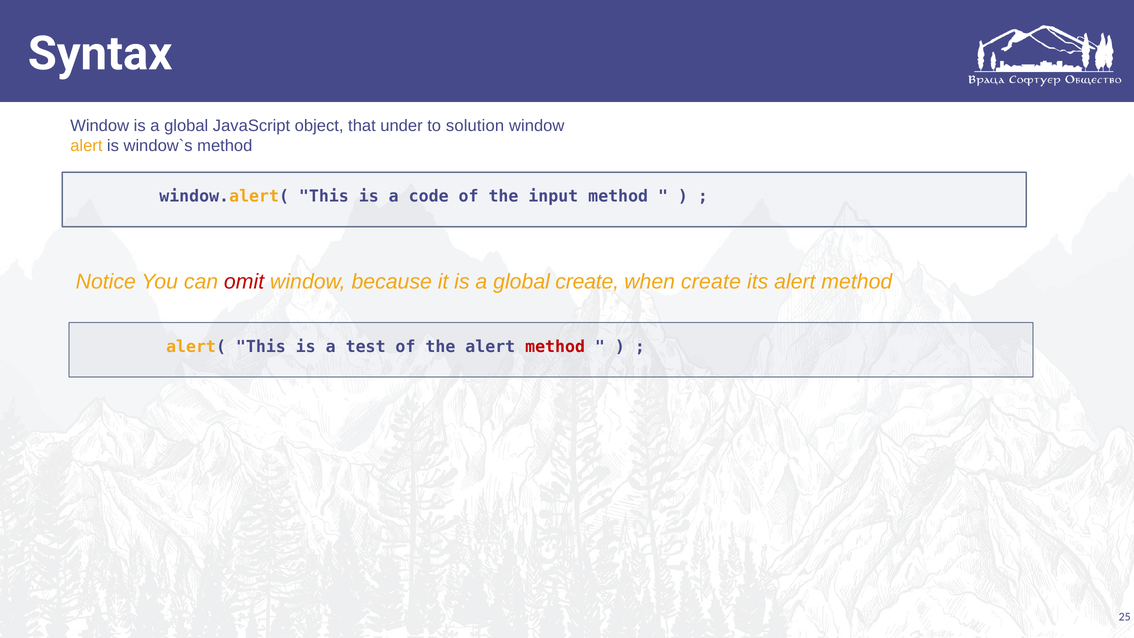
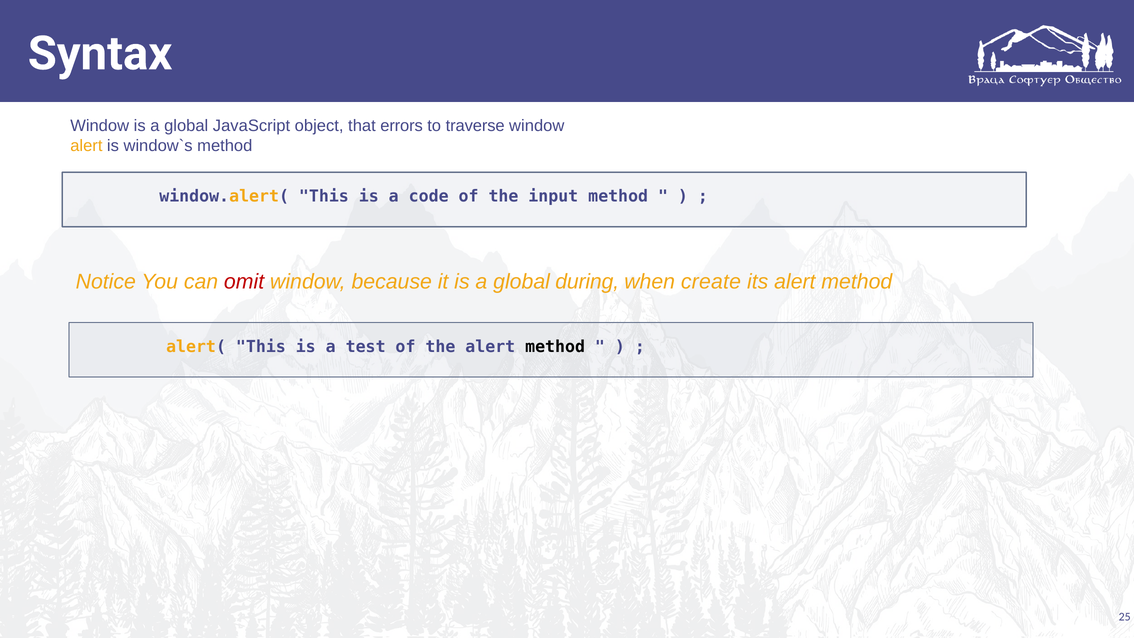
under: under -> errors (402, 126)
solution: solution -> traverse (475, 126)
global create: create -> during (587, 282)
method colour: red -> black (555, 347)
